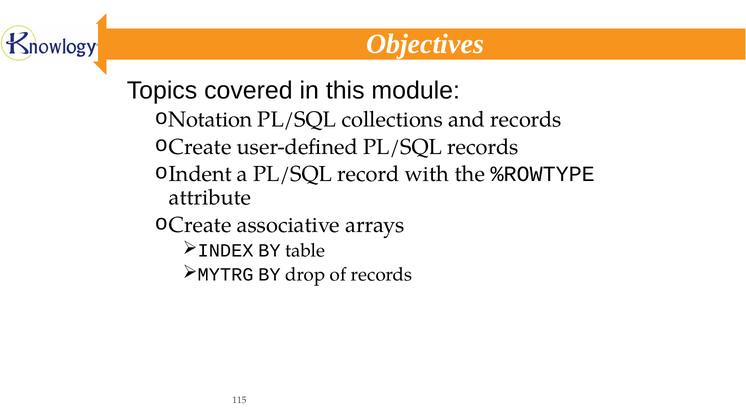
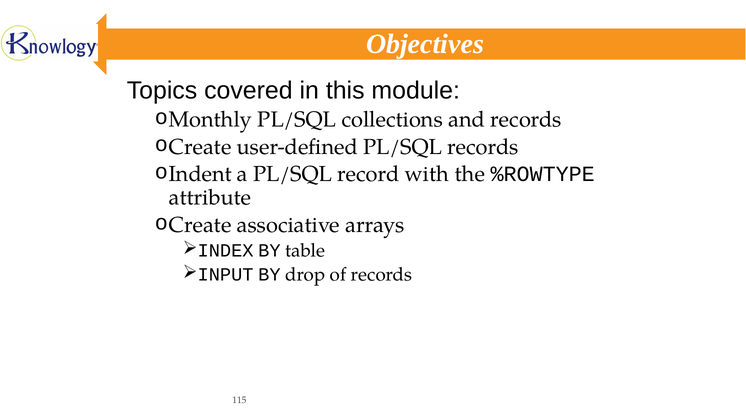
Notation: Notation -> Monthly (210, 120)
MYTRG: MYTRG -> INPUT (226, 275)
